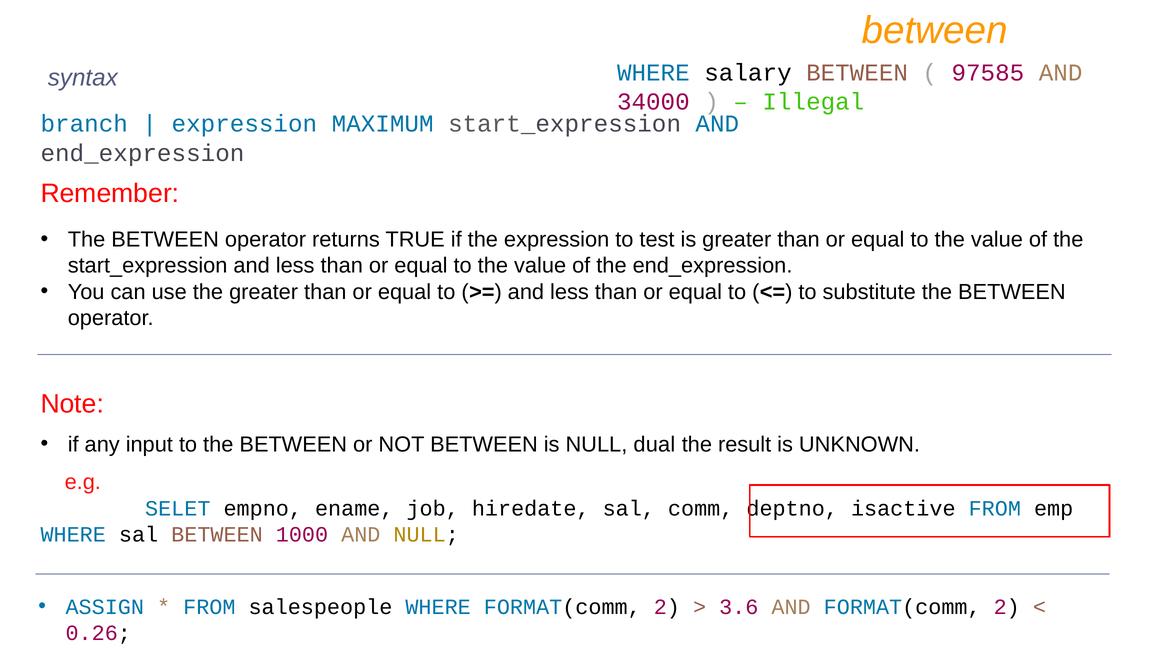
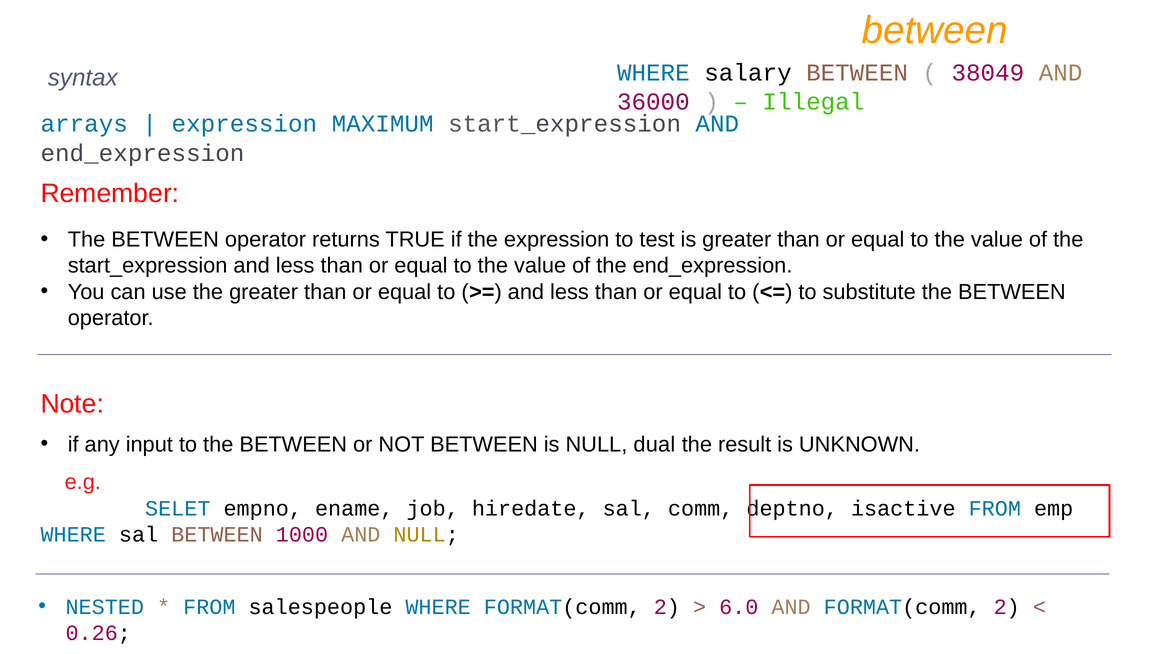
97585: 97585 -> 38049 (988, 73)
34000: 34000 -> 36000 (653, 102)
branch: branch -> arrays (84, 124)
ASSIGN: ASSIGN -> NESTED (105, 606)
3.6: 3.6 -> 6.0 (739, 606)
